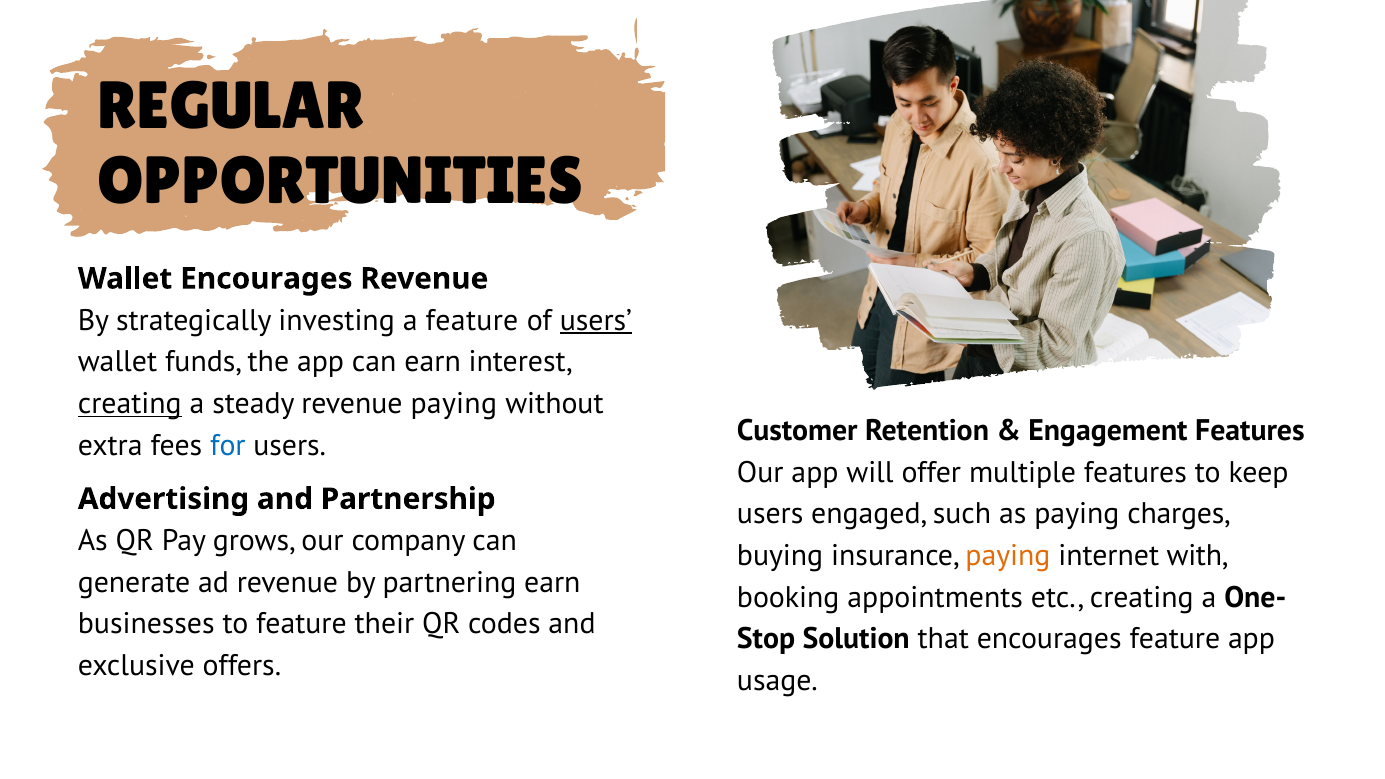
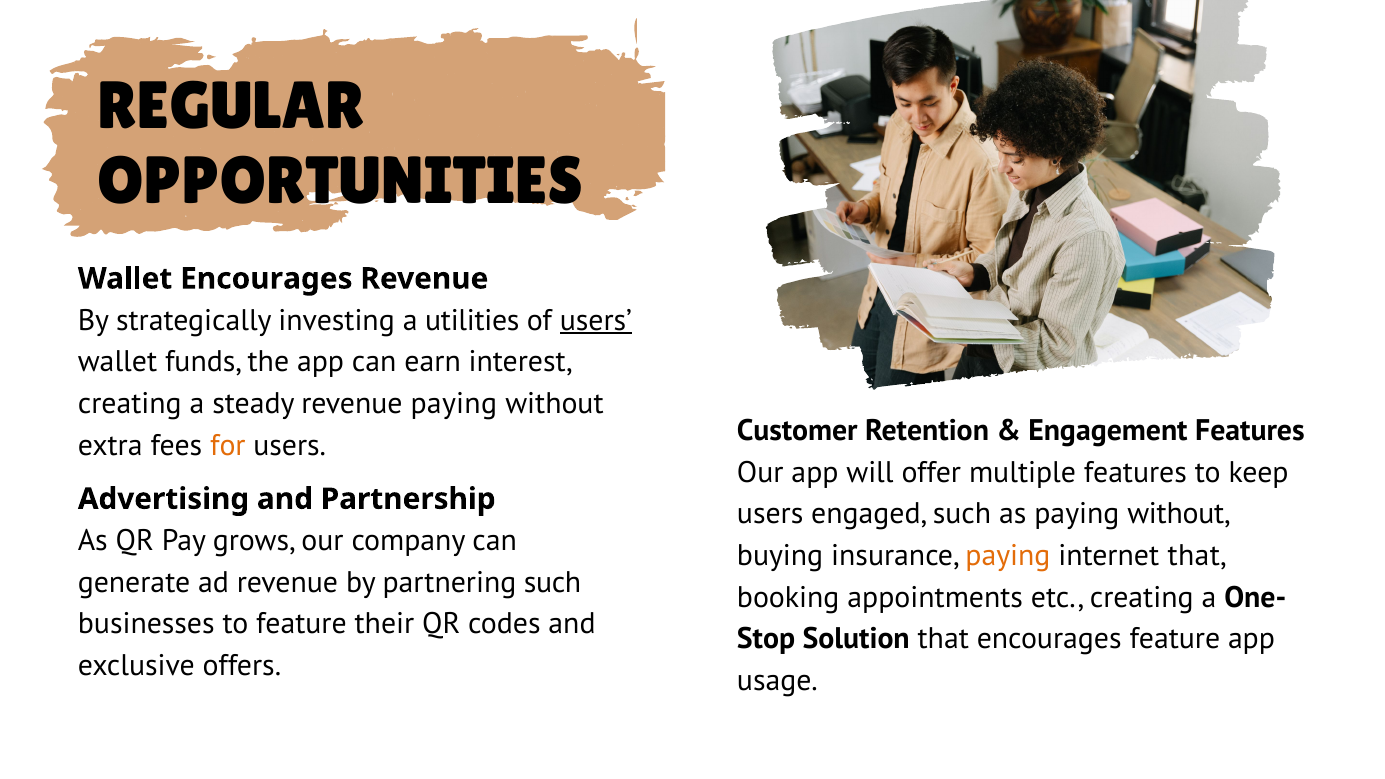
a feature: feature -> utilities (472, 320)
creating underline: present -> none (130, 404)
for colour: blue -> orange (228, 445)
as paying charges: charges -> without (1179, 514)
internet with: with -> that (1197, 556)
partnering earn: earn -> such (553, 582)
